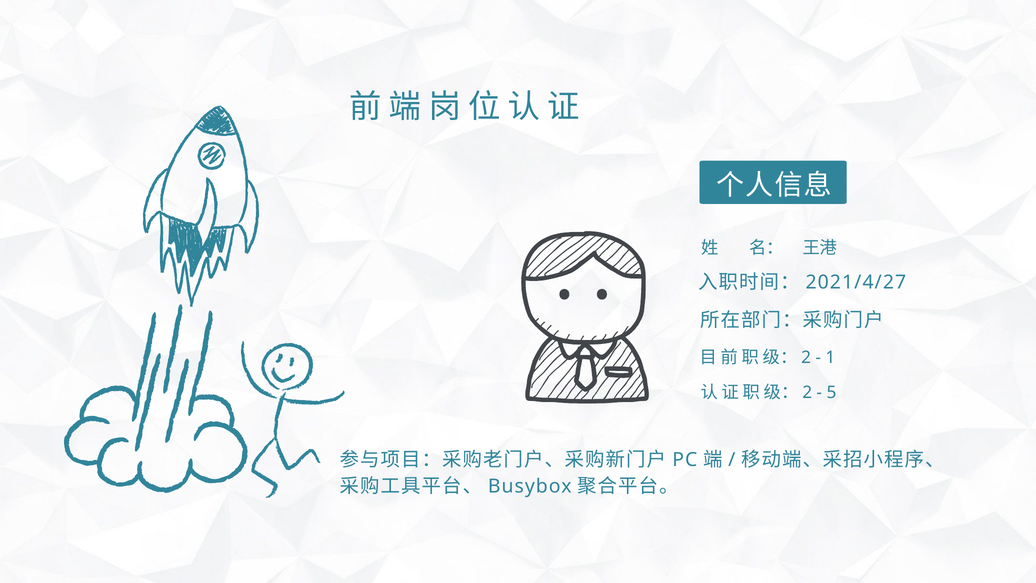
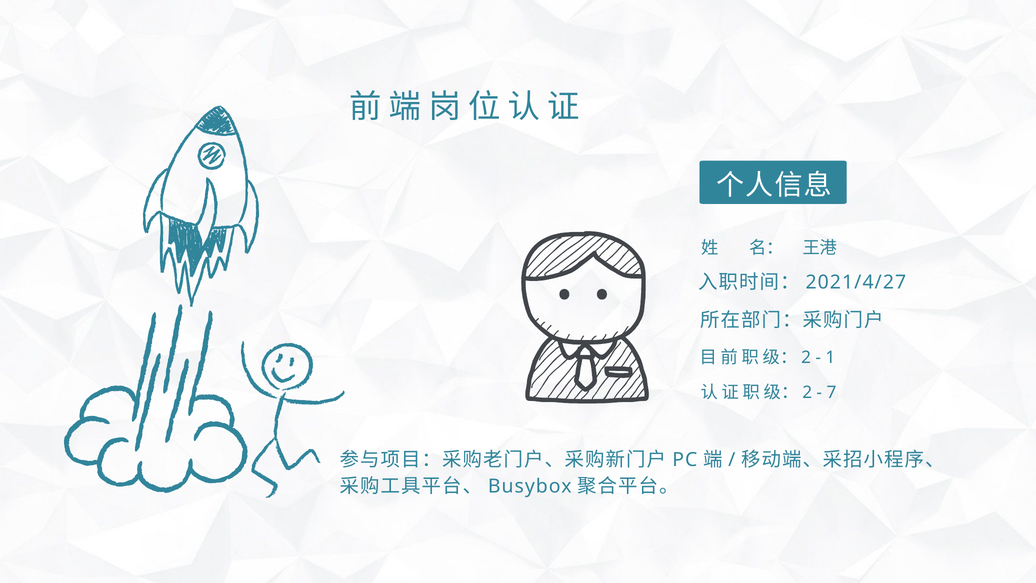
5: 5 -> 7 (831, 392)
